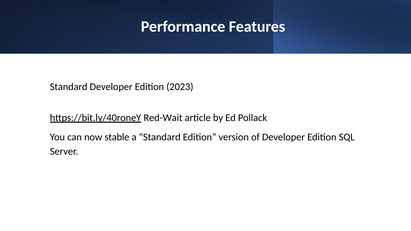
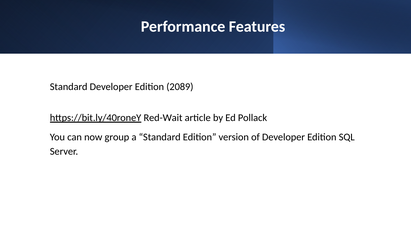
2023: 2023 -> 2089 (180, 87)
stable: stable -> group (117, 137)
